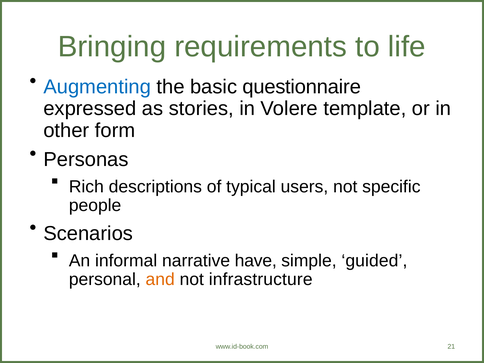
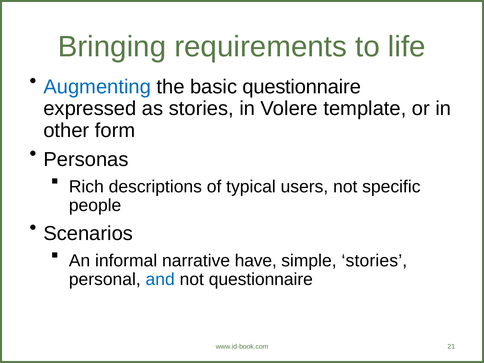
simple guided: guided -> stories (374, 261)
and colour: orange -> blue (160, 279)
not infrastructure: infrastructure -> questionnaire (261, 279)
